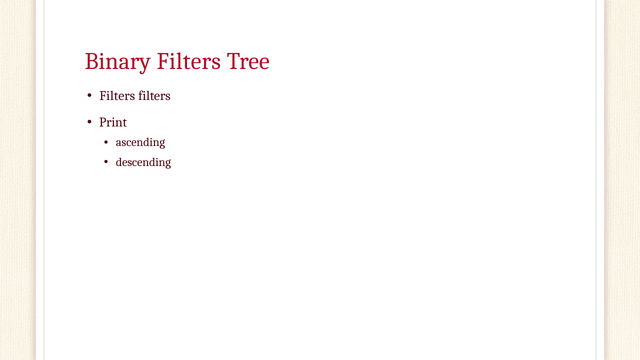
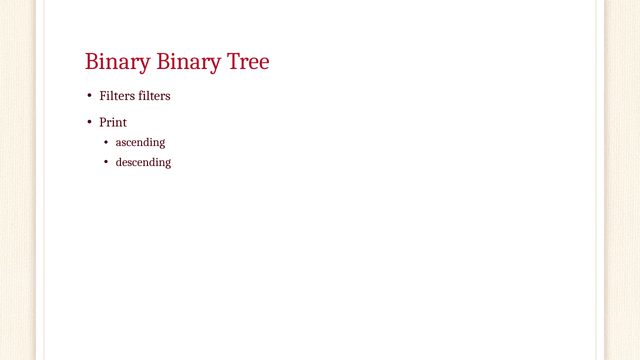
Binary Filters: Filters -> Binary (189, 62)
